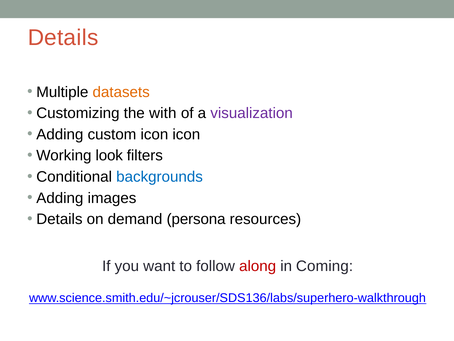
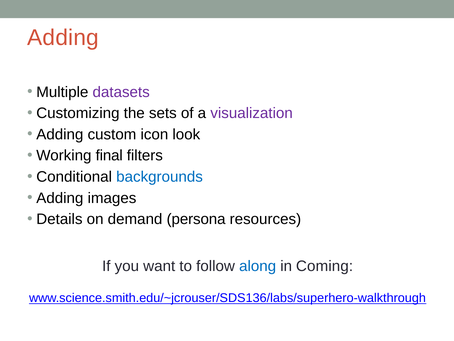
Details: Details -> Adding (63, 38)
datasets colour: orange -> purple (121, 92)
with: with -> sets (163, 113)
icon icon: icon -> look (186, 134)
look: look -> final (109, 155)
along colour: red -> blue (258, 266)
